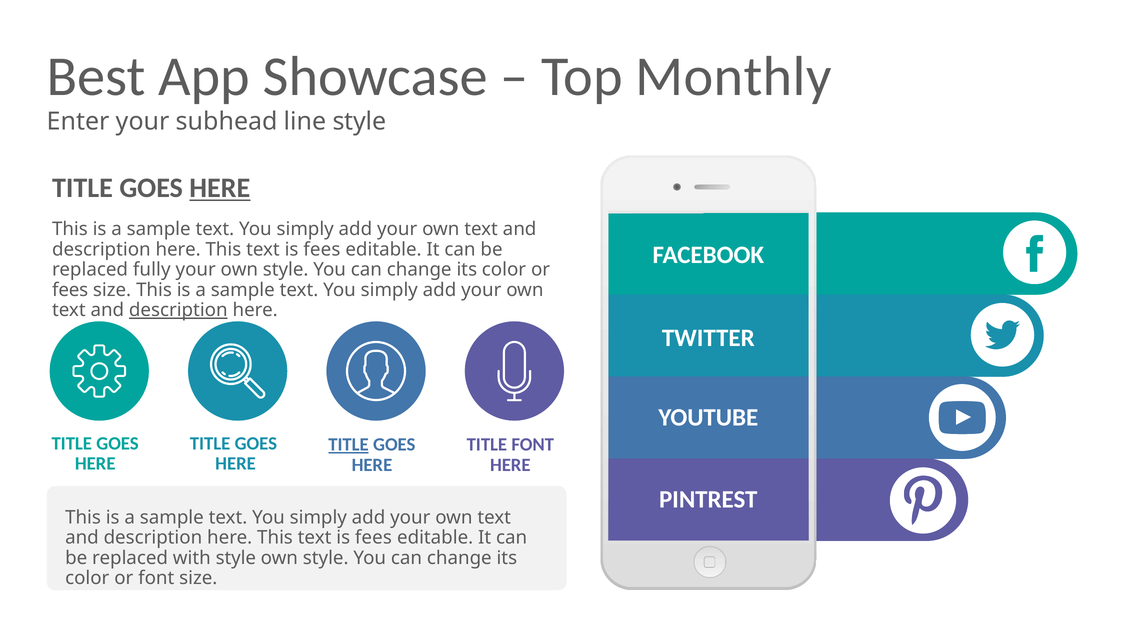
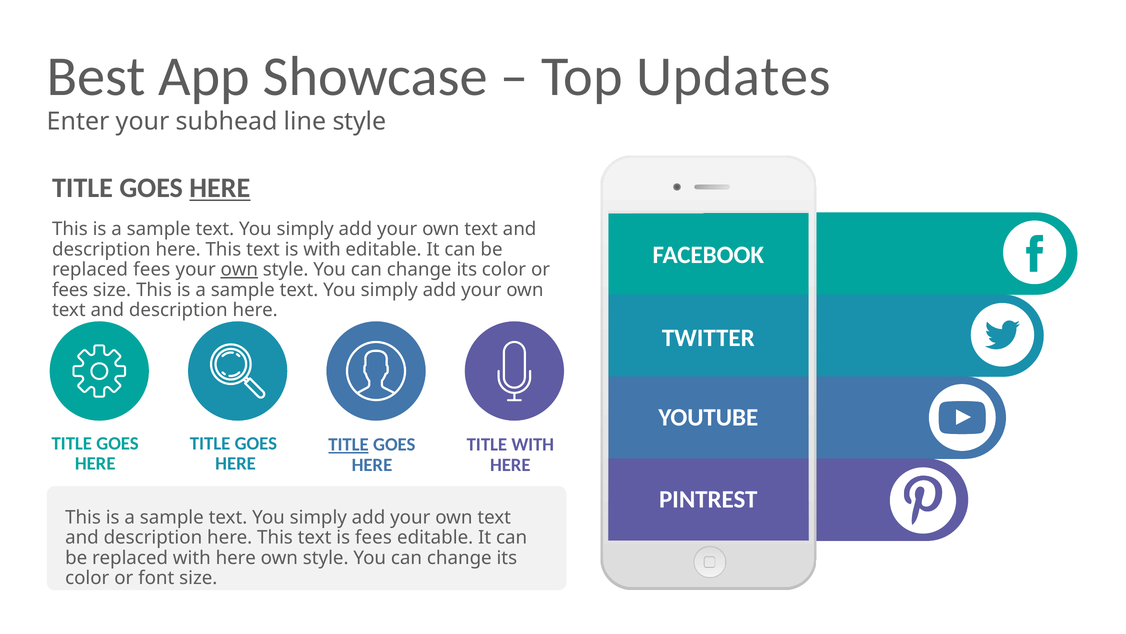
Monthly: Monthly -> Updates (733, 76)
fees: fees -> with (322, 249)
replaced fully: fully -> fees (152, 269)
own underline: none -> present (239, 269)
description underline: present -> none (178, 310)
TITLE FONT: FONT -> WITH (533, 444)
replaced with style: style -> here (236, 557)
